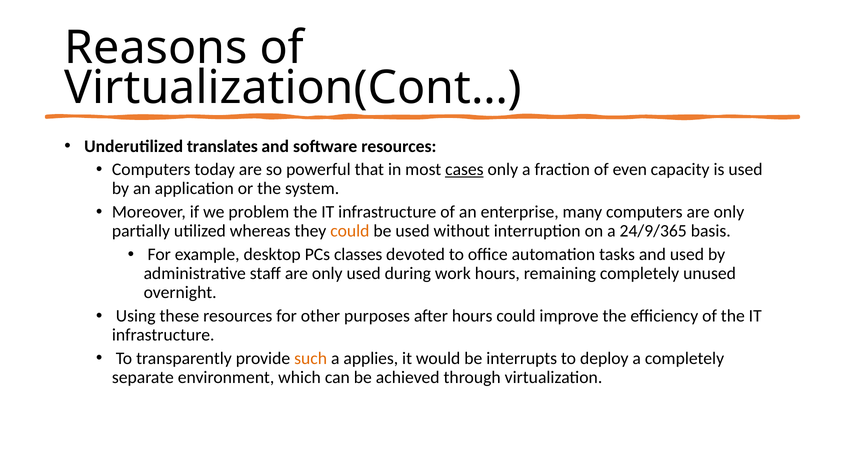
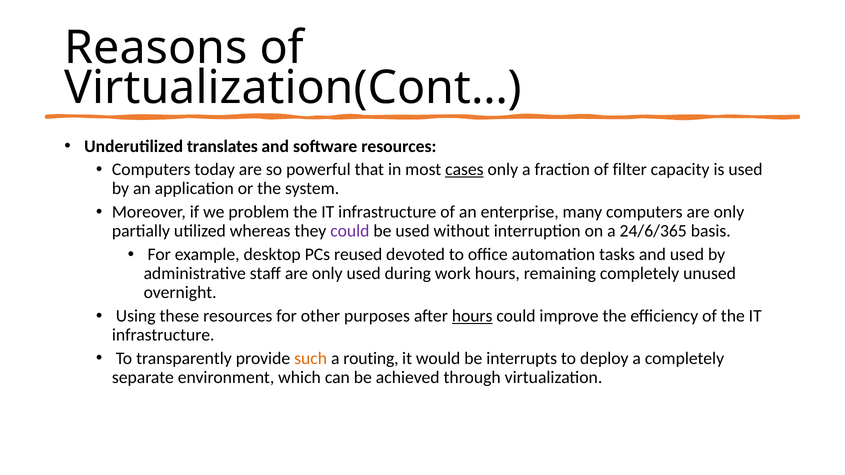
even: even -> filter (630, 170)
could colour: orange -> purple (350, 231)
24/9/365: 24/9/365 -> 24/6/365 (653, 231)
classes: classes -> reused (358, 255)
hours underline: none -> present (472, 316)
applies: applies -> routing (371, 359)
